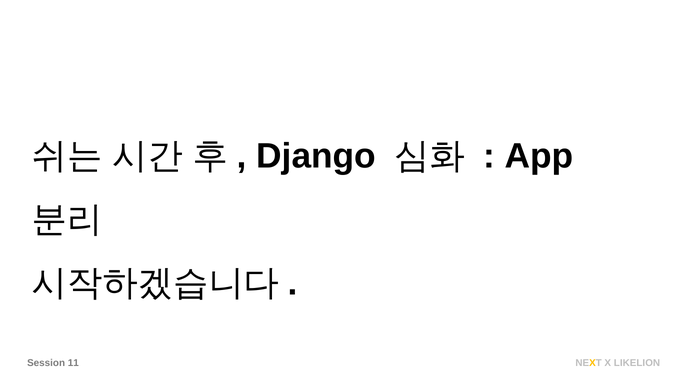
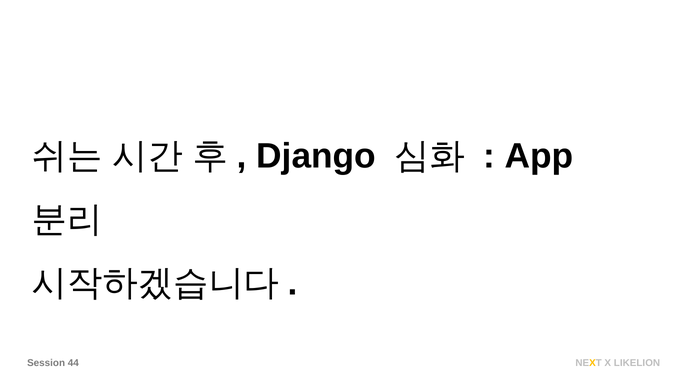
11: 11 -> 44 (73, 363)
